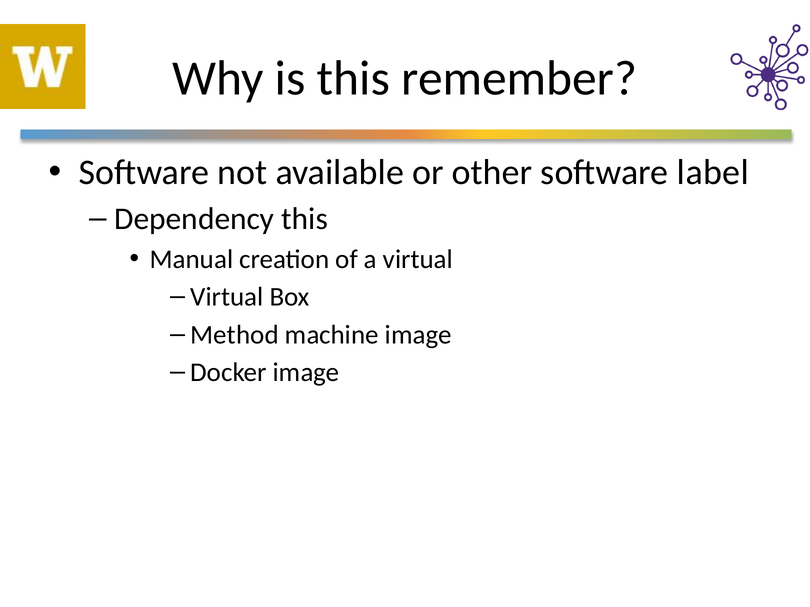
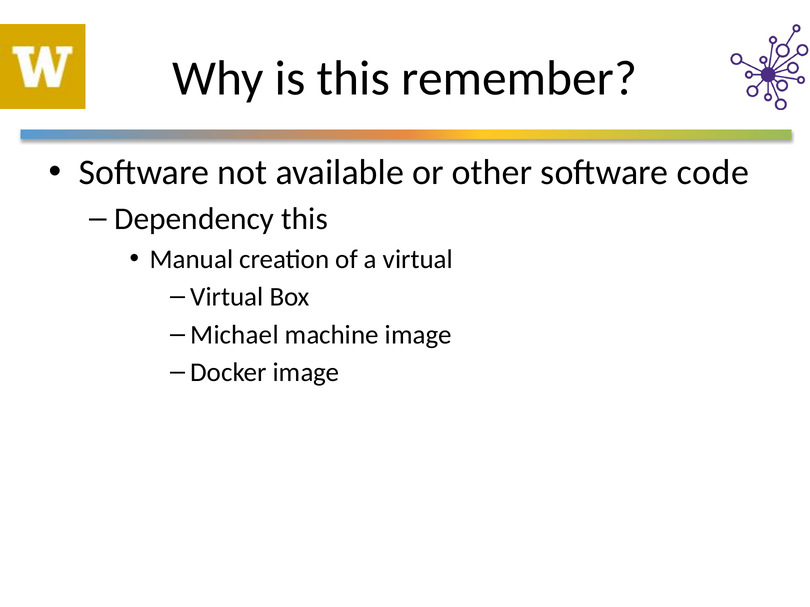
label: label -> code (713, 173)
Method: Method -> Michael (235, 335)
